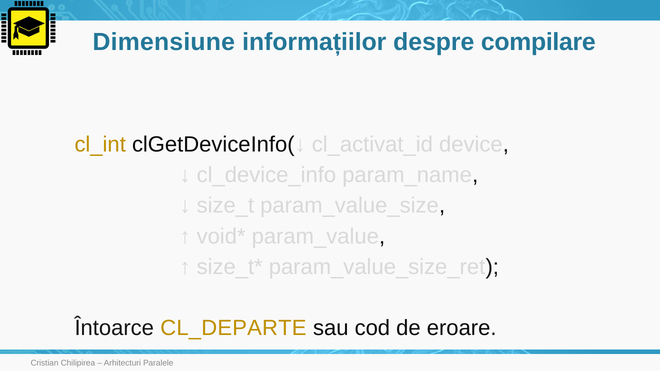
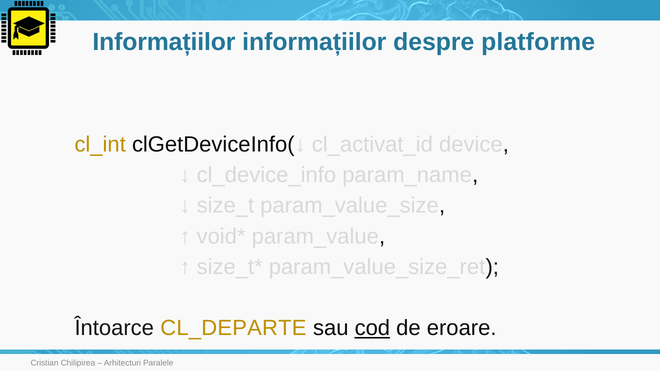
Dimensiune: Dimensiune -> Informațiilor (164, 42)
compilare: compilare -> platforme (538, 42)
cod underline: none -> present (372, 328)
